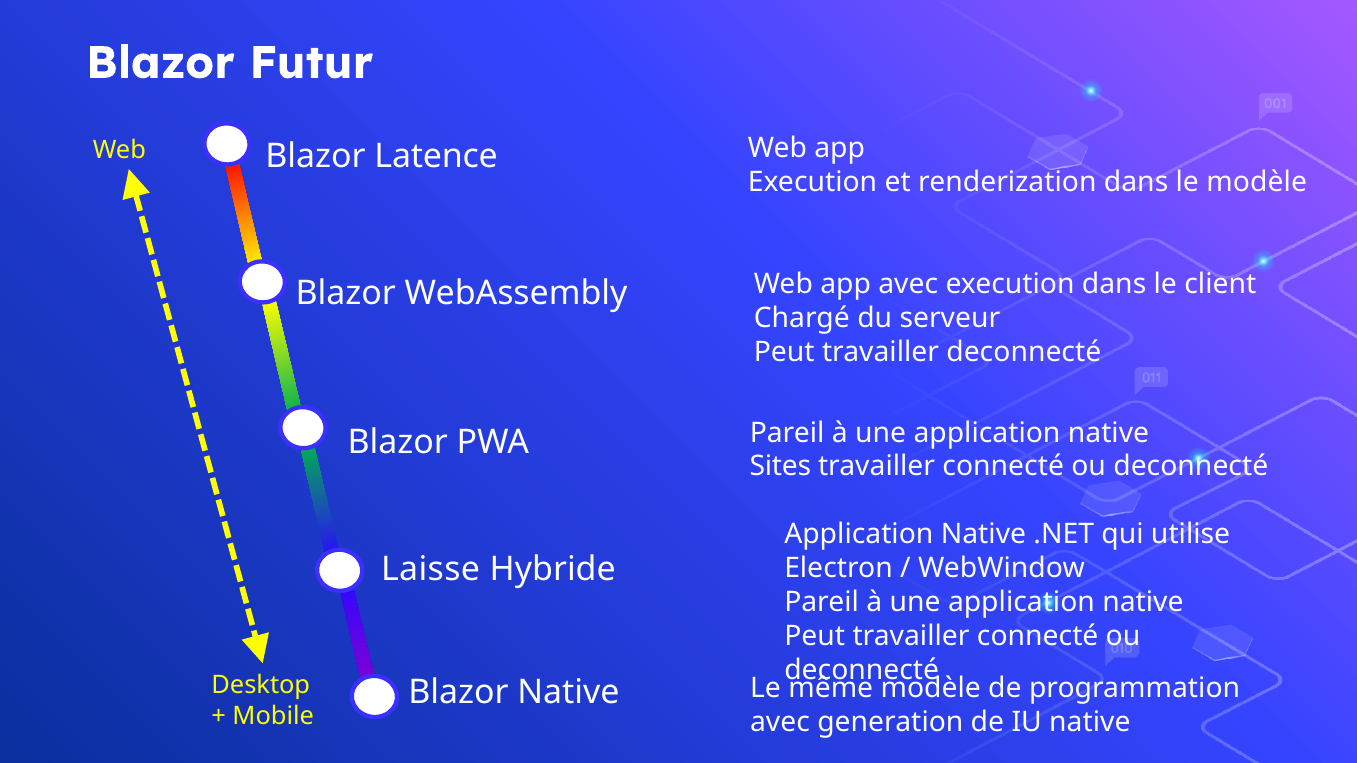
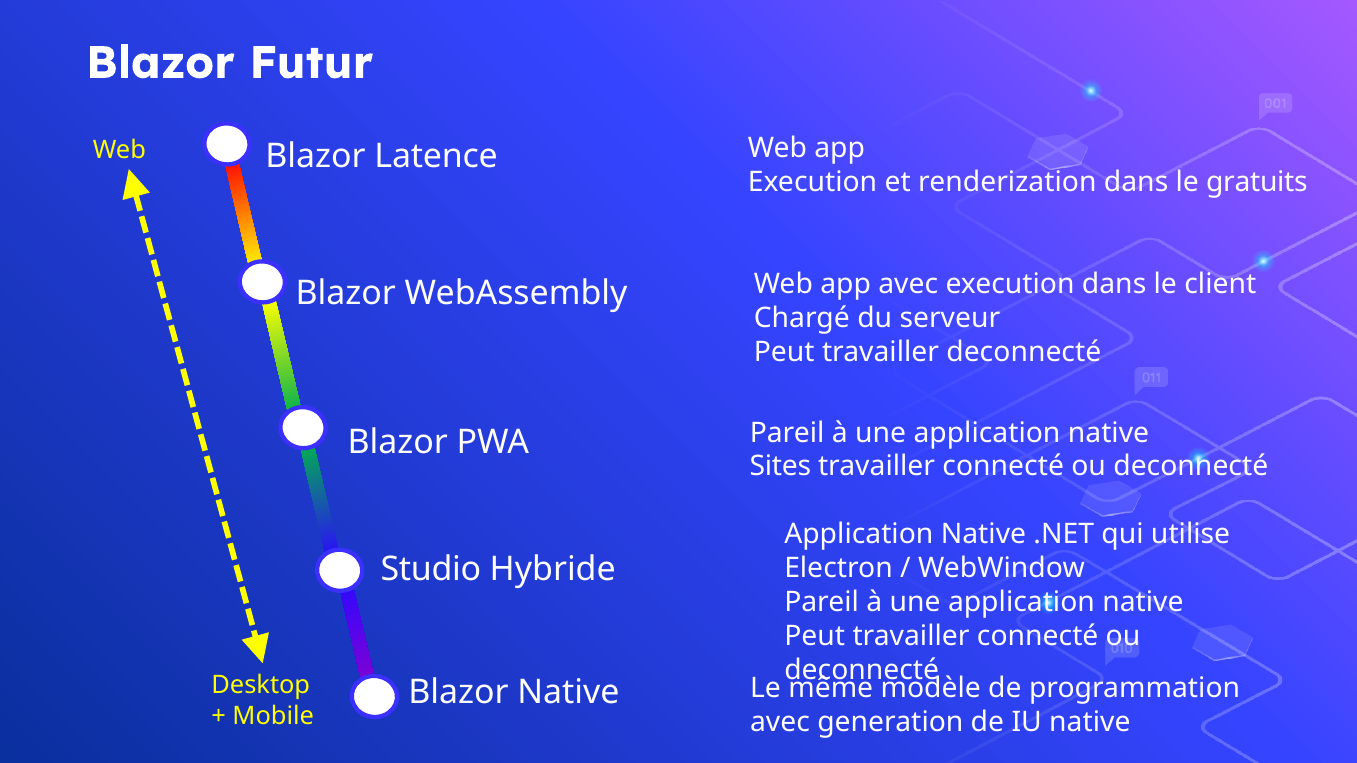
le modèle: modèle -> gratuits (1257, 183)
Laisse: Laisse -> Studio (431, 569)
